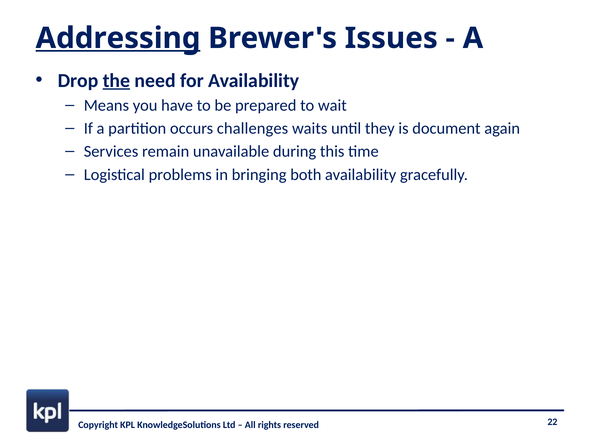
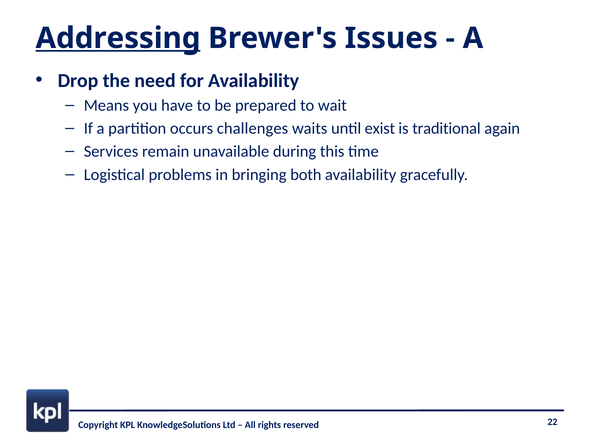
the underline: present -> none (116, 80)
they: they -> exist (380, 128)
document: document -> traditional (446, 128)
